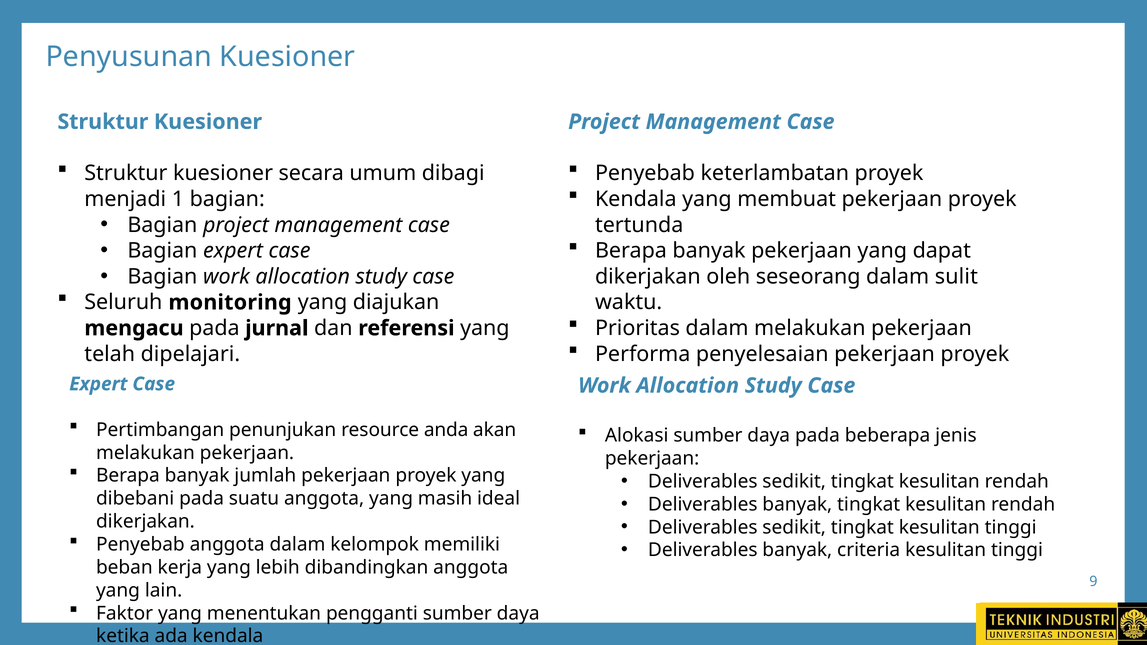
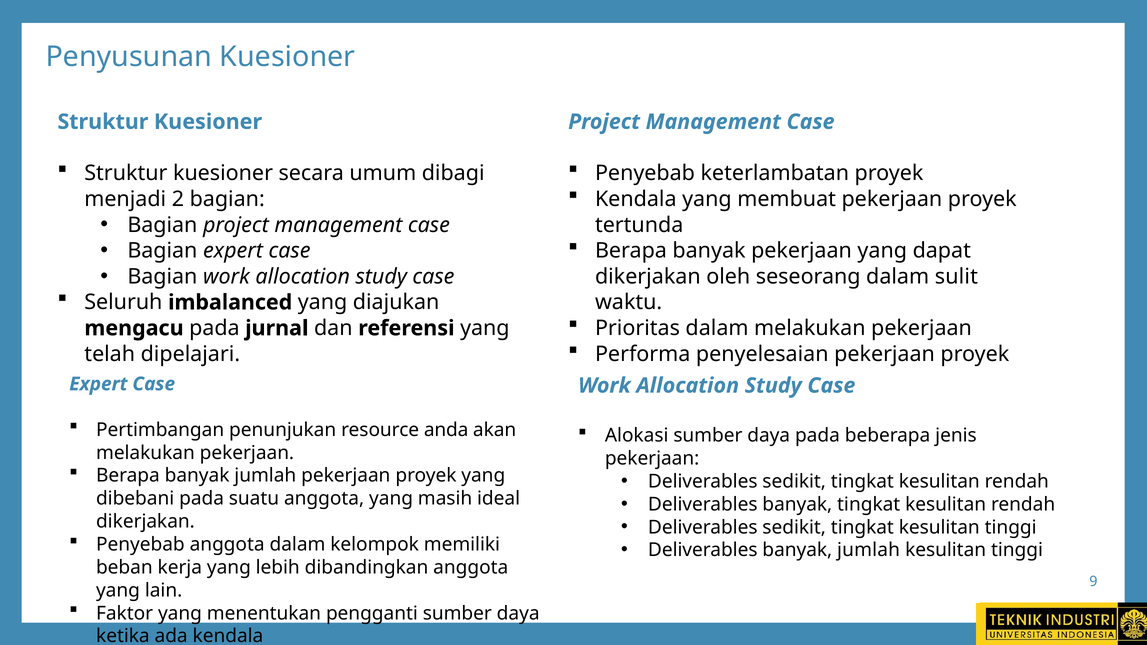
1: 1 -> 2 (178, 199)
monitoring: monitoring -> imbalanced (230, 302)
Deliverables banyak criteria: criteria -> jumlah (869, 550)
